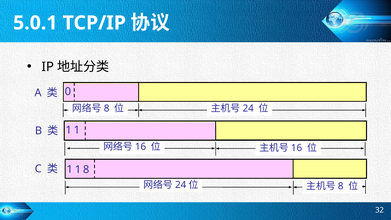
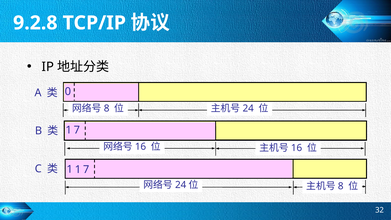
5.0.1: 5.0.1 -> 9.2.8 (35, 23)
1: 1 -> 7 (77, 130)
8: 8 -> 7 (86, 170)
